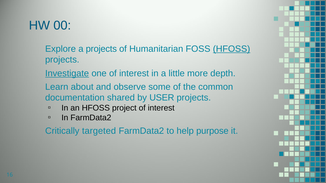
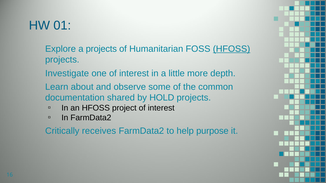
00: 00 -> 01 (62, 26)
Investigate underline: present -> none (67, 73)
USER: USER -> HOLD (162, 98)
targeted: targeted -> receives (99, 131)
